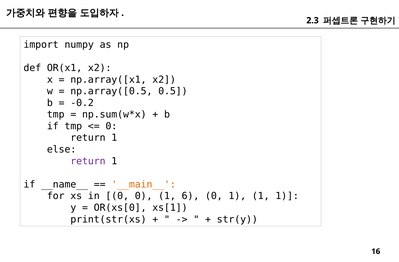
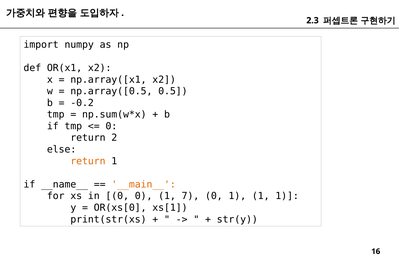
1: 1 -> 2 (114, 138)
return colour: purple -> orange (88, 161)
6: 6 -> 7 (190, 196)
